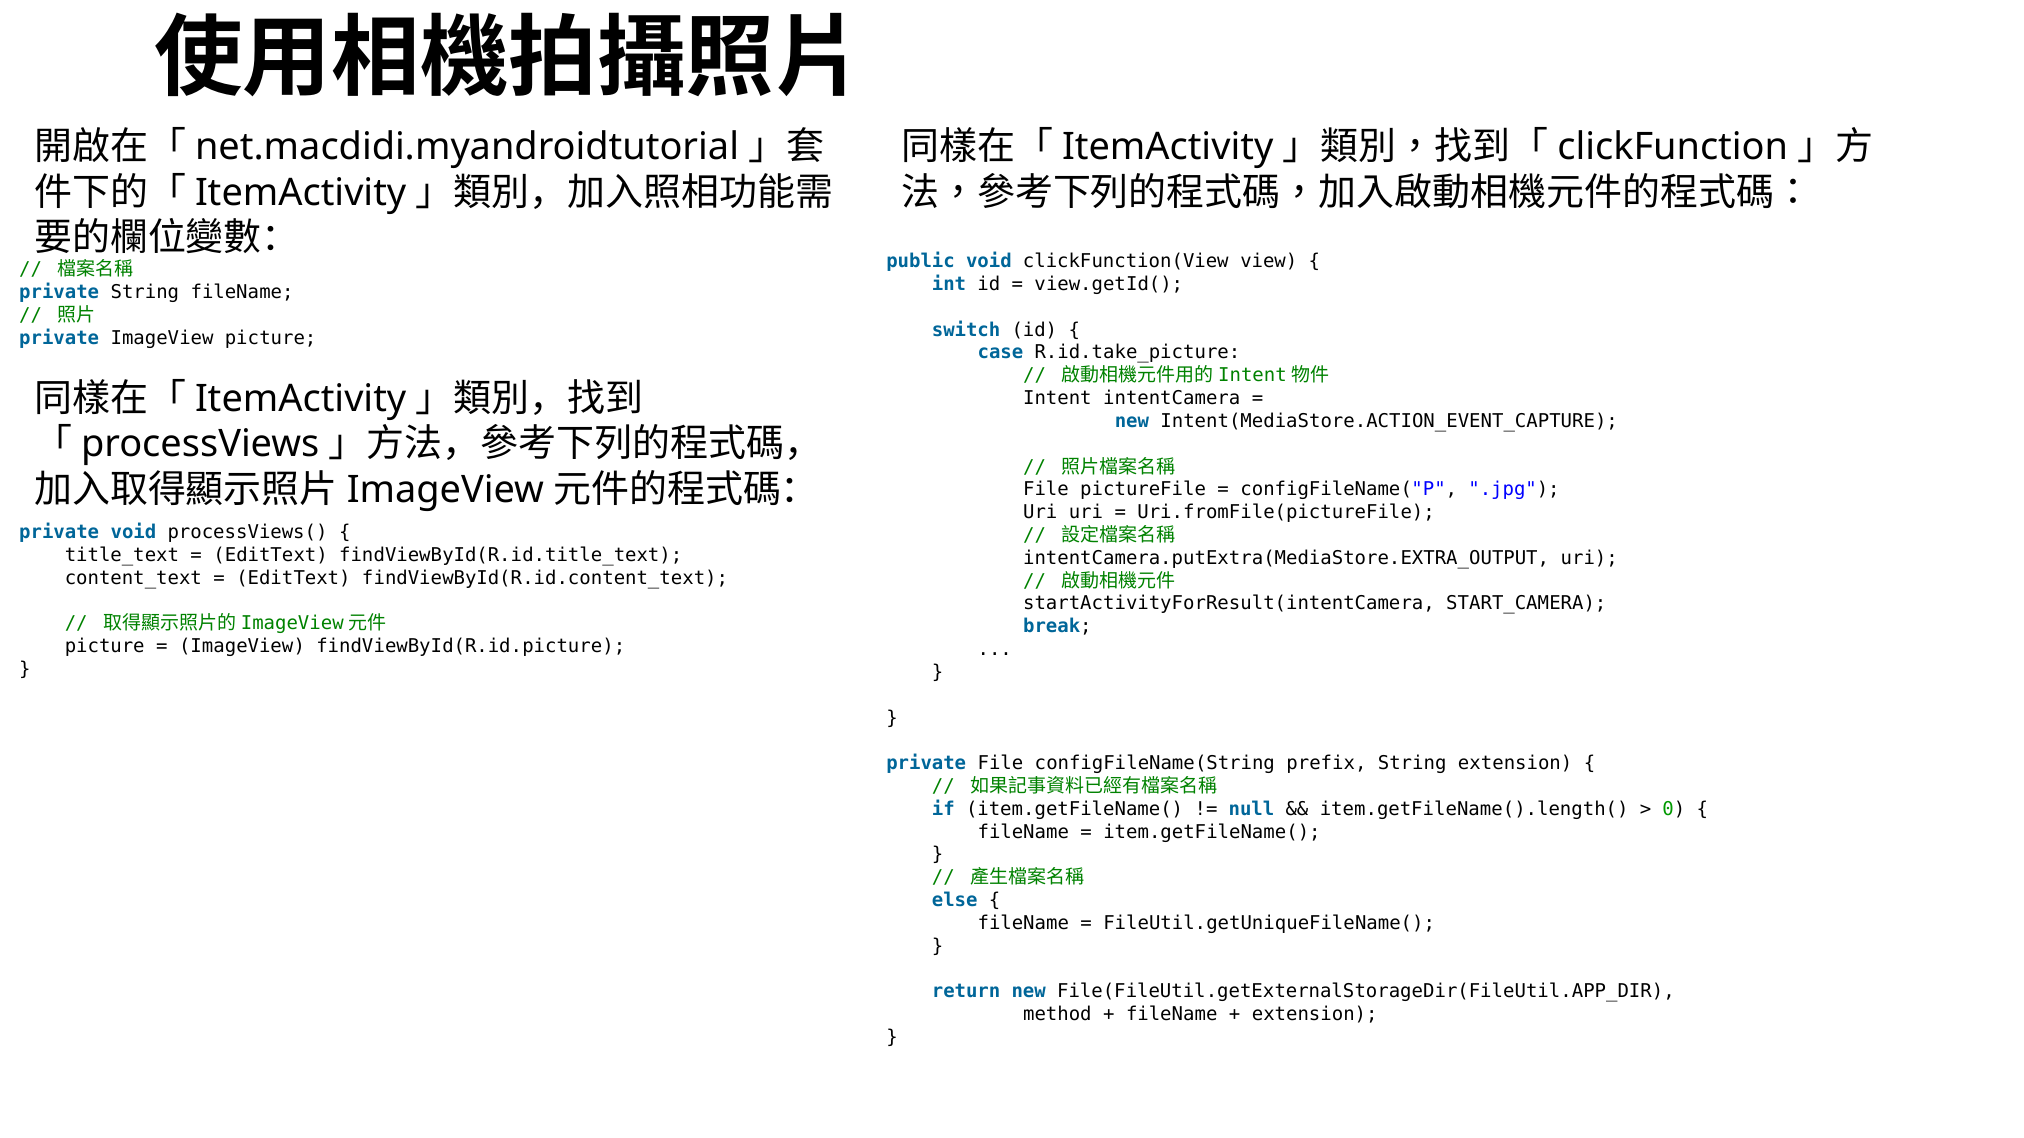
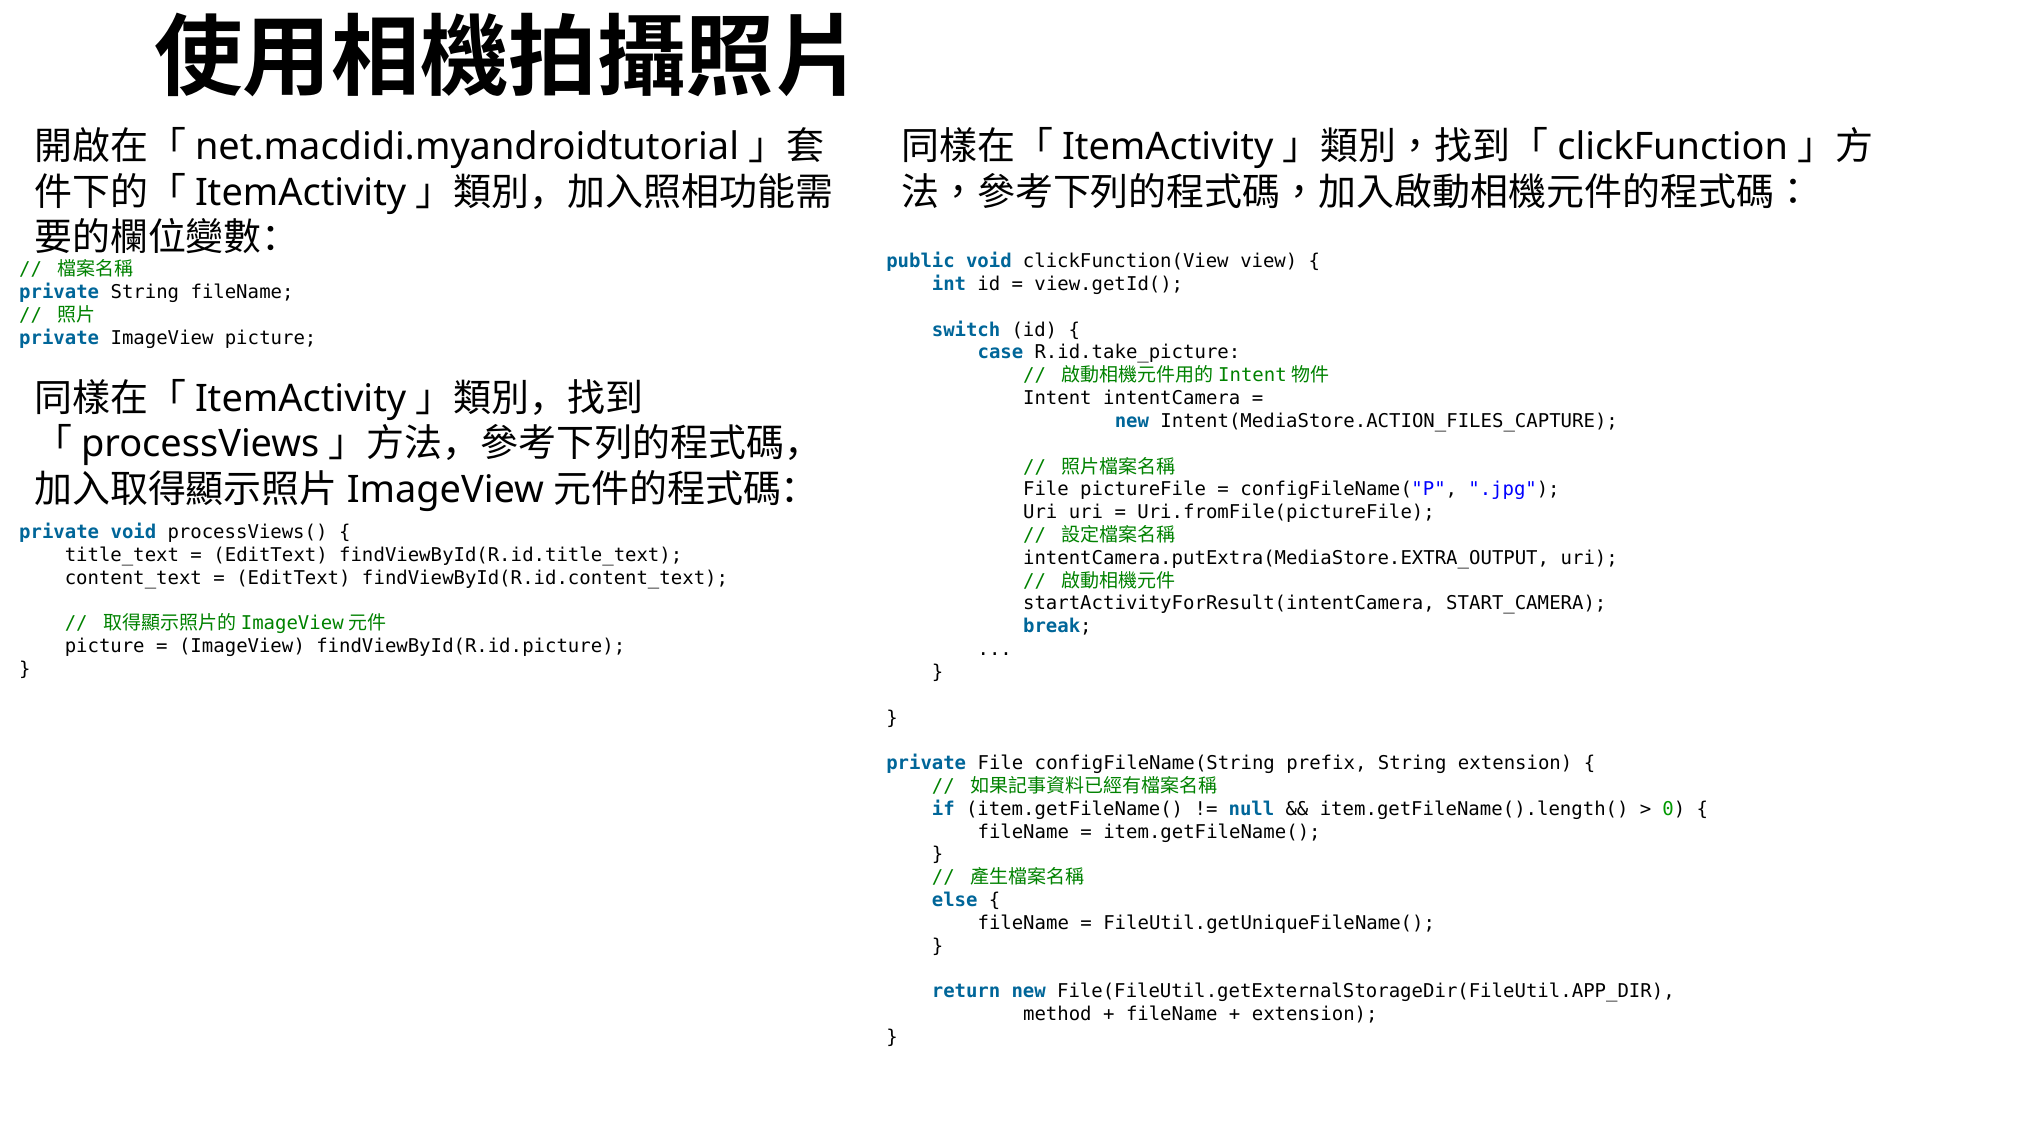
Intent(MediaStore.ACTION_EVENT_CAPTURE: Intent(MediaStore.ACTION_EVENT_CAPTURE -> Intent(MediaStore.ACTION_FILES_CAPTURE (1389, 421)
